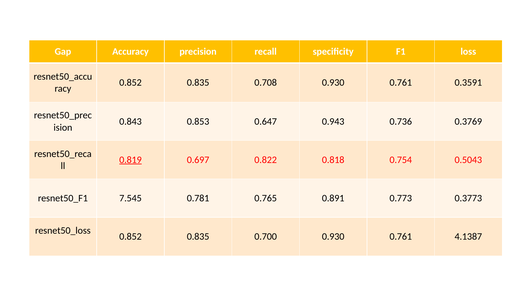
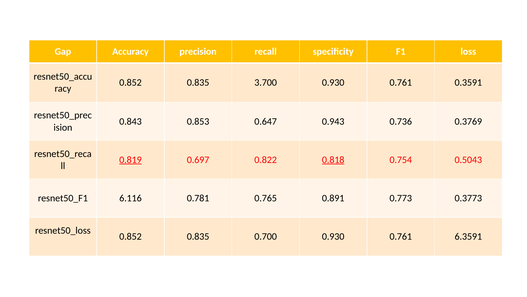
0.708: 0.708 -> 3.700 (266, 82)
0.818 underline: none -> present (333, 160)
7.545: 7.545 -> 6.116 (130, 198)
4.1387: 4.1387 -> 6.3591 (468, 236)
